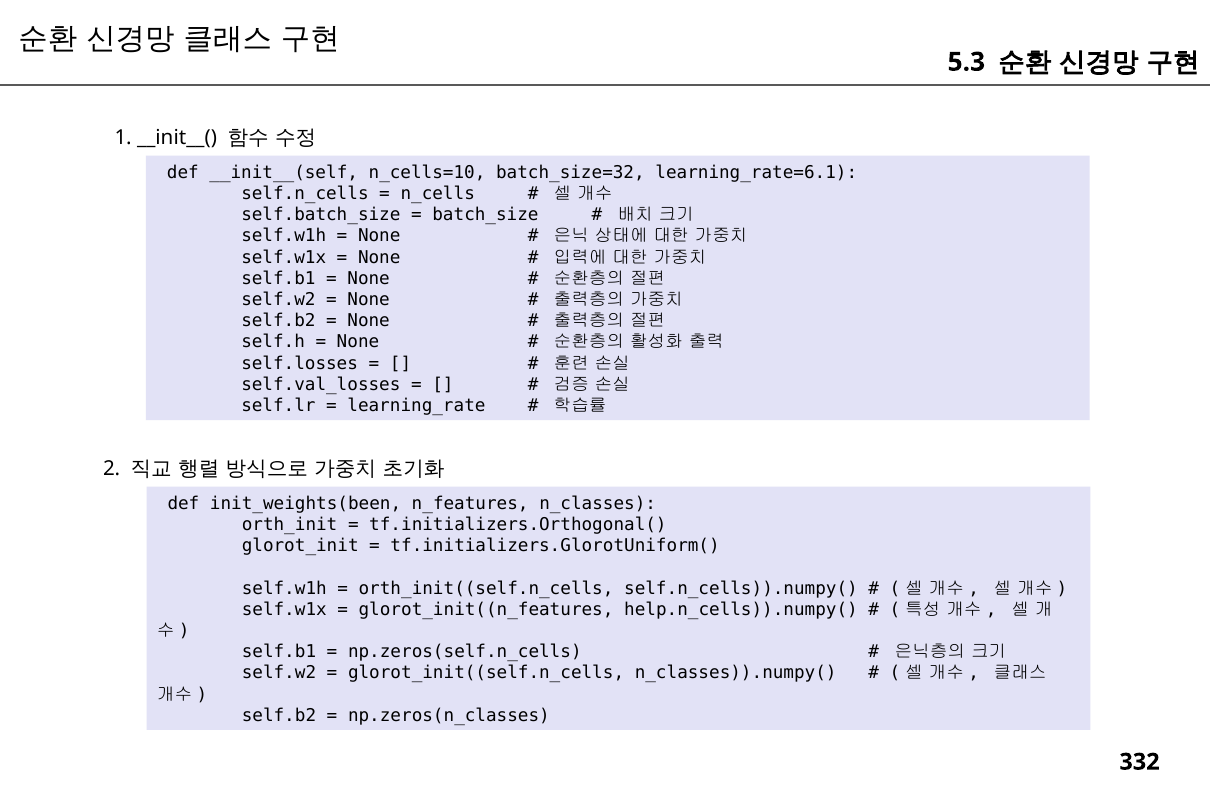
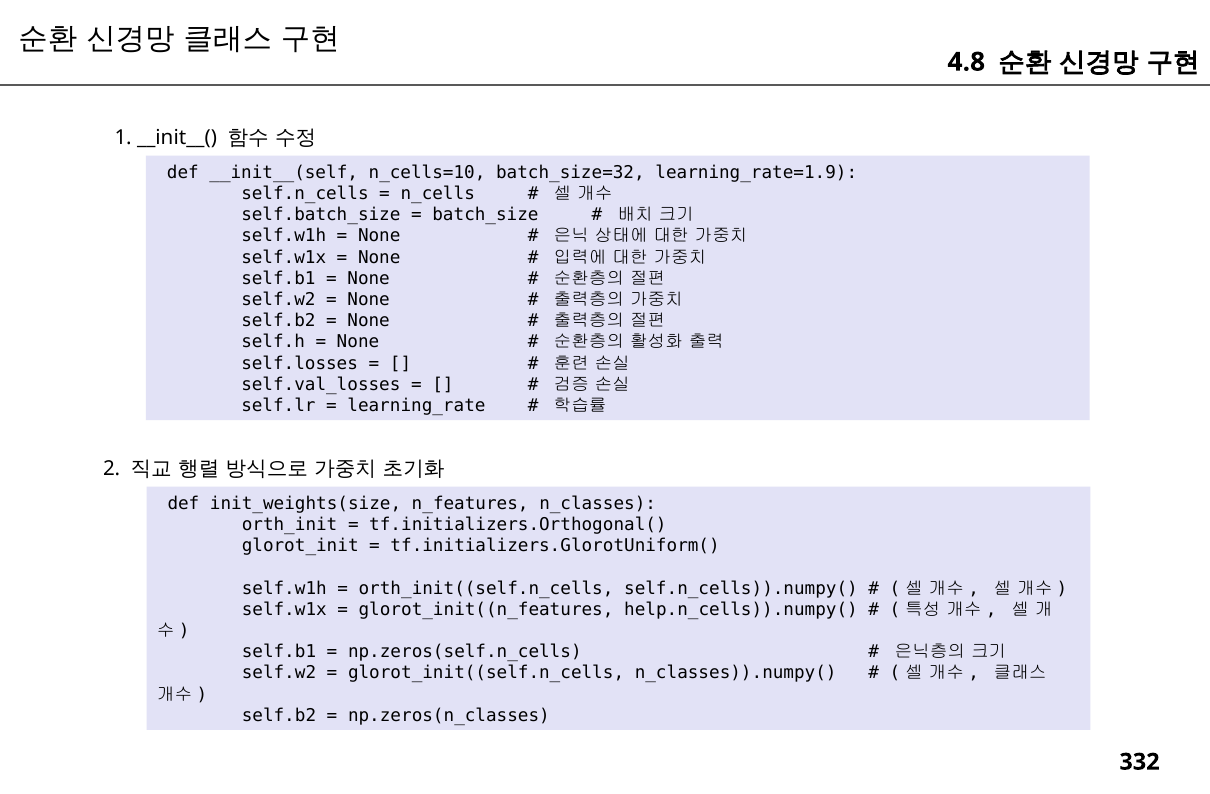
5.3: 5.3 -> 4.8 (966, 62)
learning_rate=6.1: learning_rate=6.1 -> learning_rate=1.9 (756, 173)
init_weights(been: init_weights(been -> init_weights(size (306, 504)
